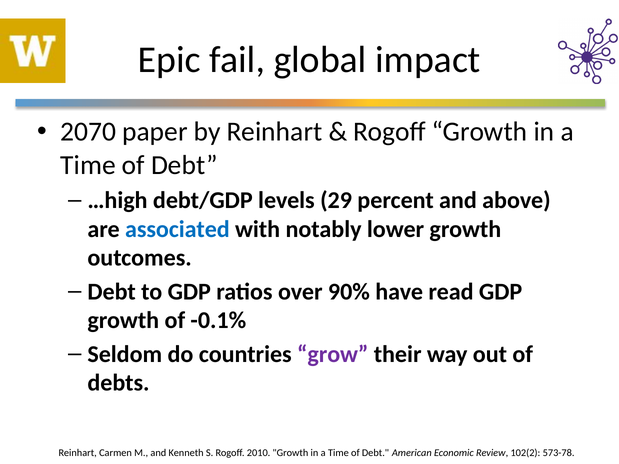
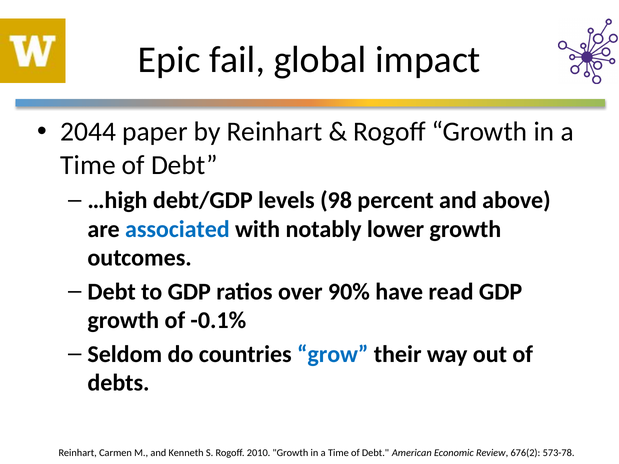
2070: 2070 -> 2044 (88, 132)
29: 29 -> 98 (336, 201)
grow colour: purple -> blue (333, 354)
102(2: 102(2 -> 676(2 (525, 453)
